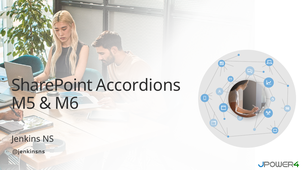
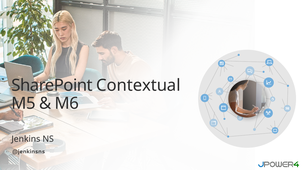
Accordions: Accordions -> Contextual (138, 85)
